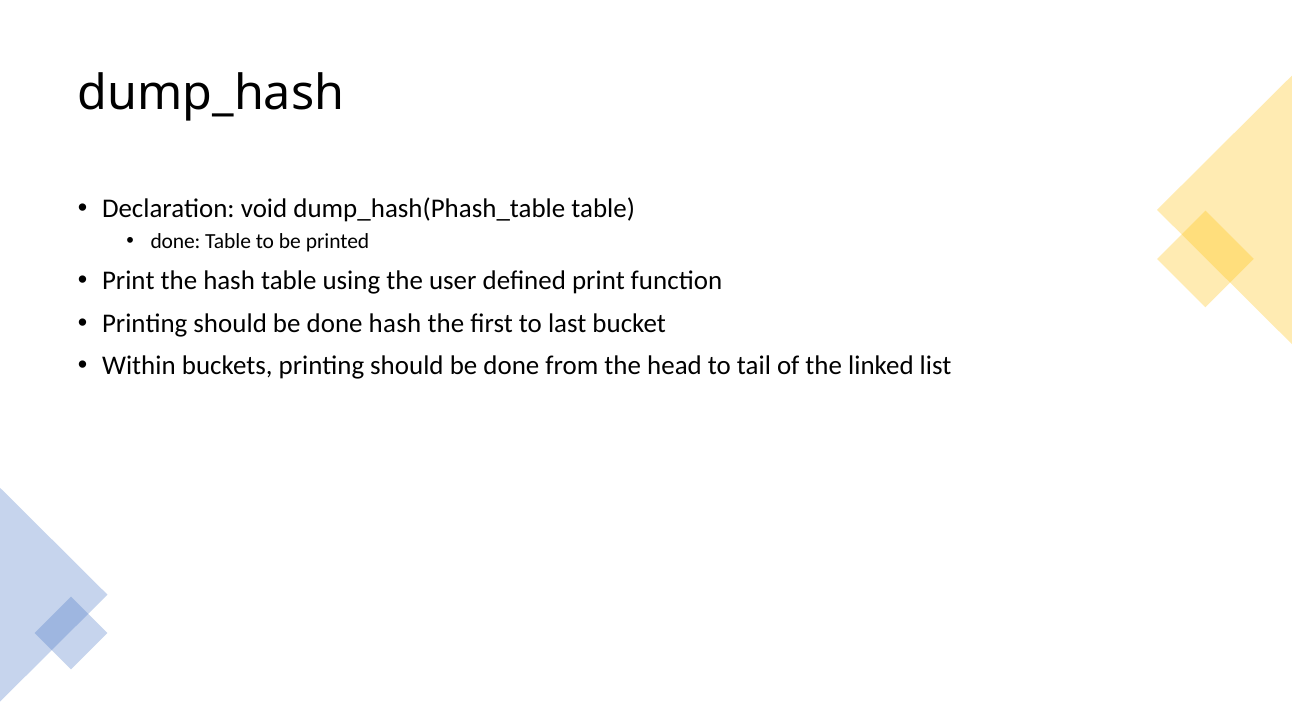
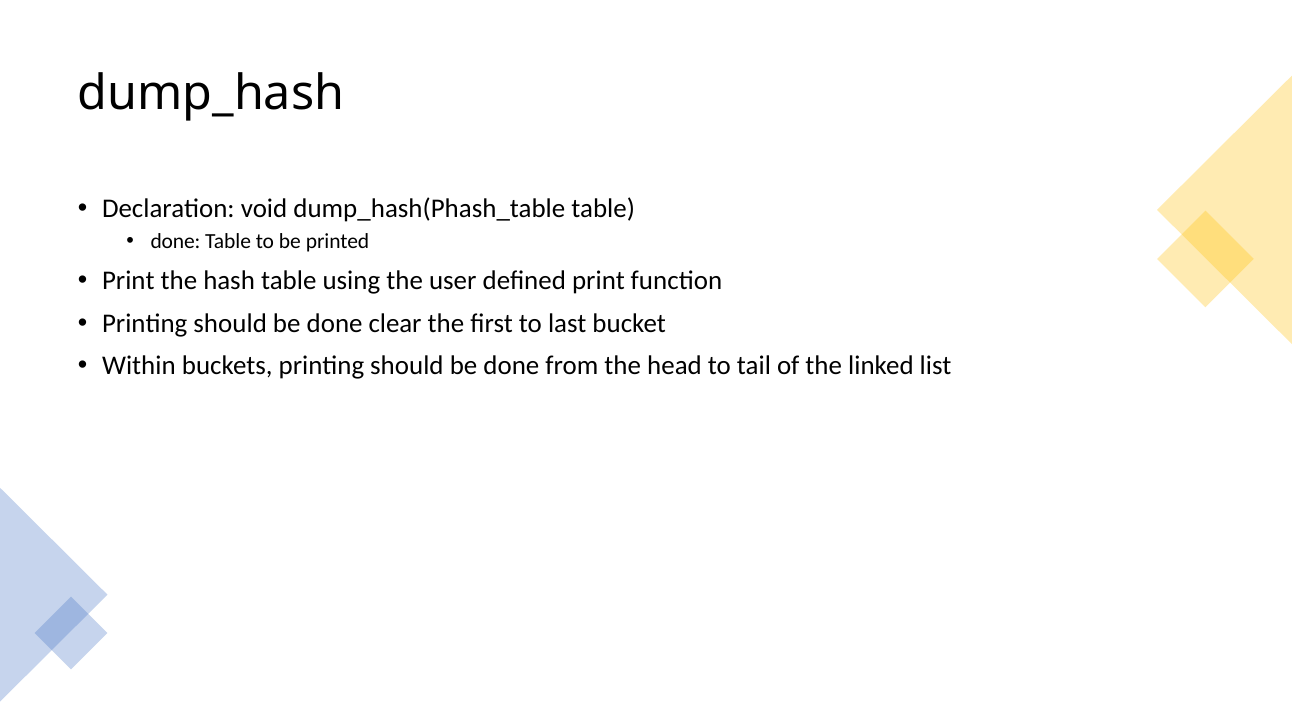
done hash: hash -> clear (395, 323)
